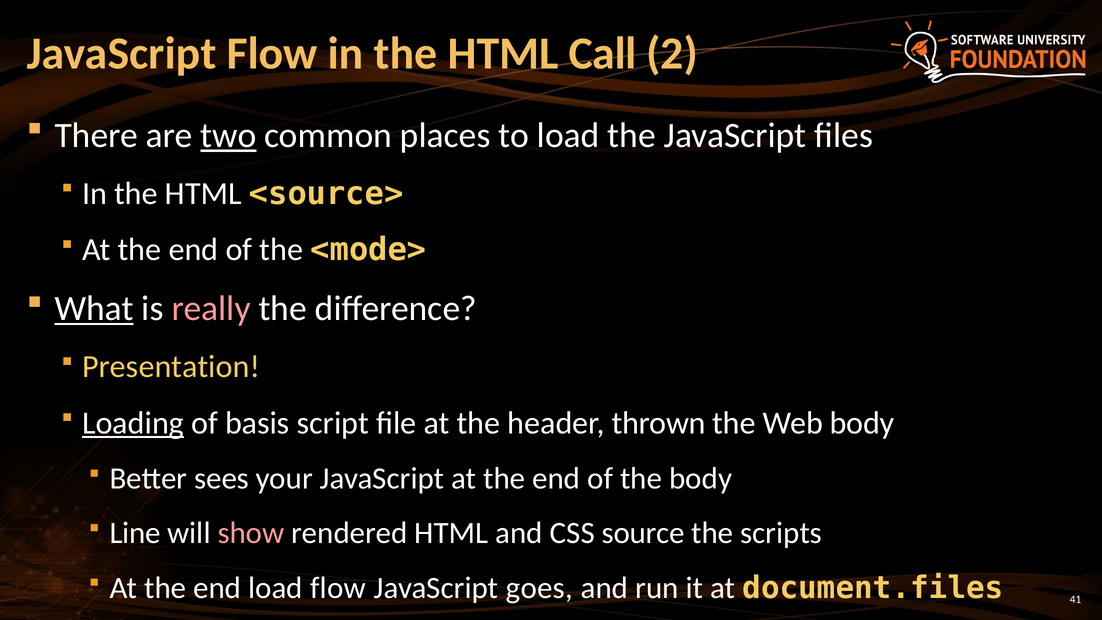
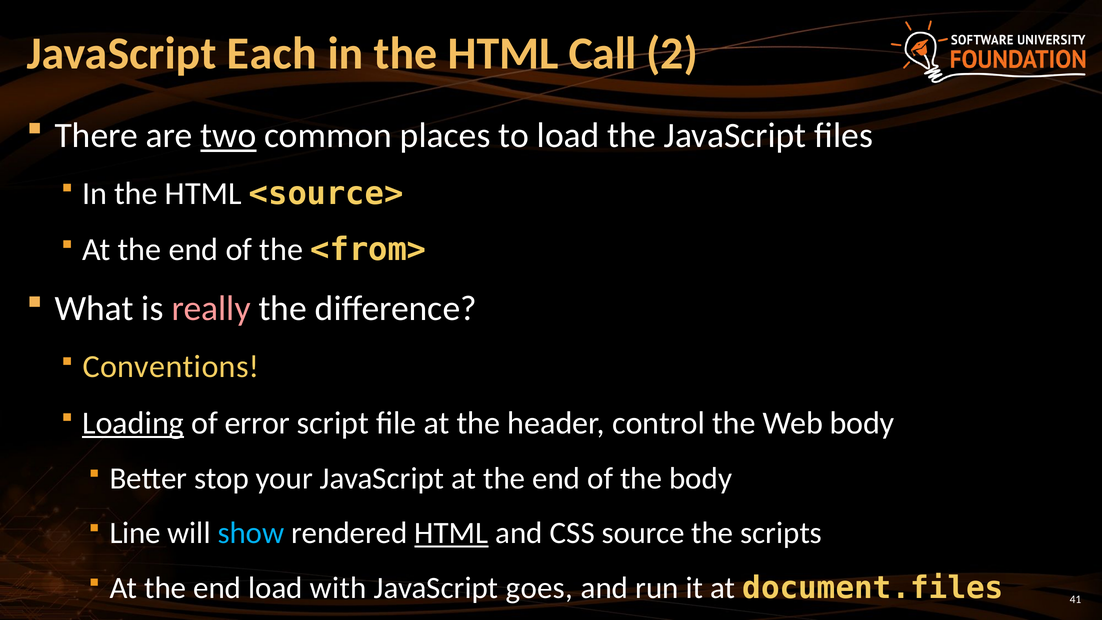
JavaScript Flow: Flow -> Each (272, 54)
<mode>: <mode> -> <from> (368, 250)
What underline: present -> none (94, 309)
Presentation: Presentation -> Conventions (171, 367)
basis: basis -> error (257, 423)
thrown: thrown -> control (659, 423)
sees: sees -> stop (222, 478)
show colour: pink -> light blue (251, 533)
HTML underline: none -> present (451, 533)
load flow: flow -> with (338, 588)
